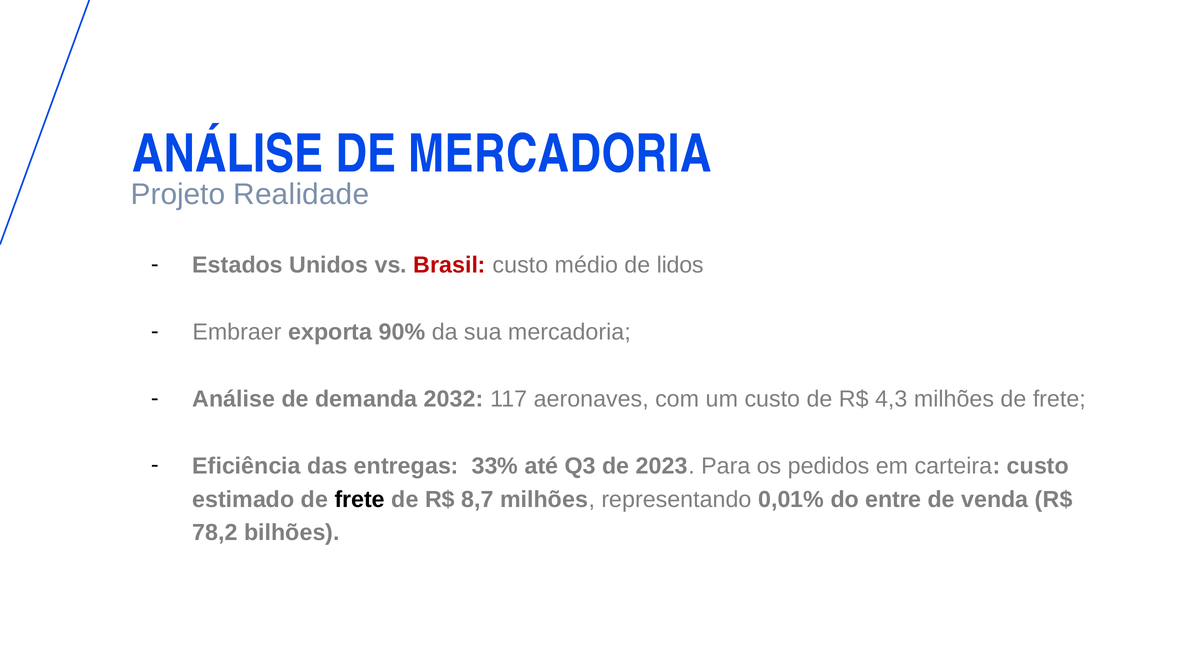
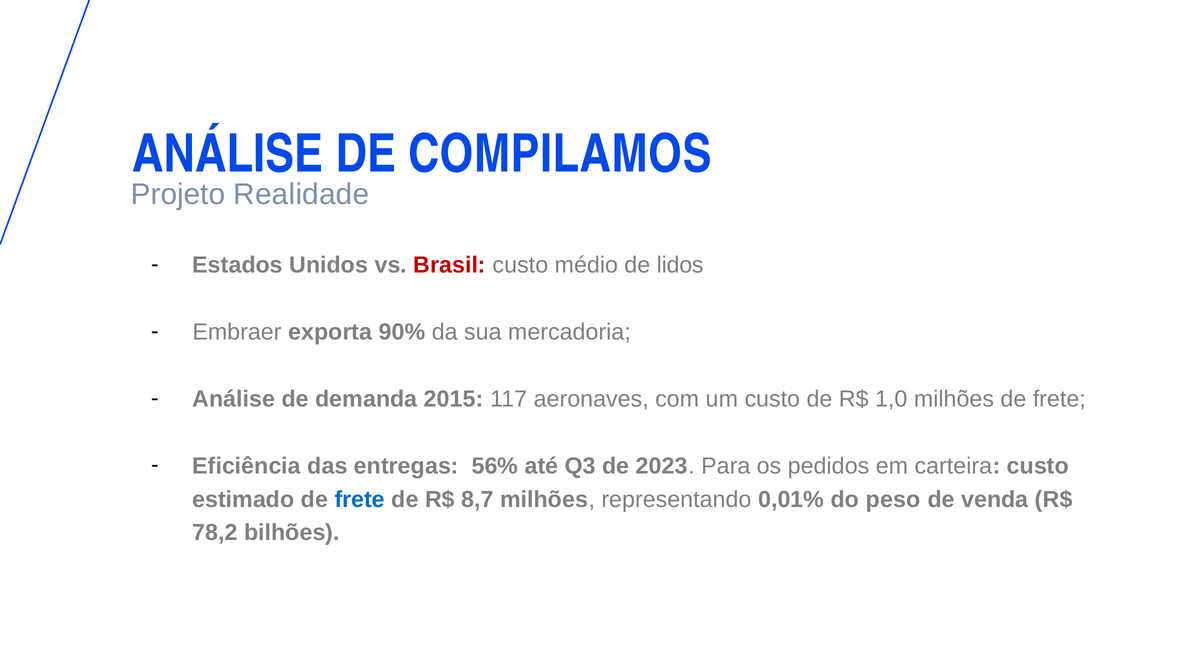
DE MERCADORIA: MERCADORIA -> COMPILAMOS (560, 154)
2032: 2032 -> 2015 (454, 399)
4,3: 4,3 -> 1,0 (891, 399)
33%: 33% -> 56% (495, 466)
frete colour: black -> blue (360, 500)
entre: entre -> peso (893, 500)
